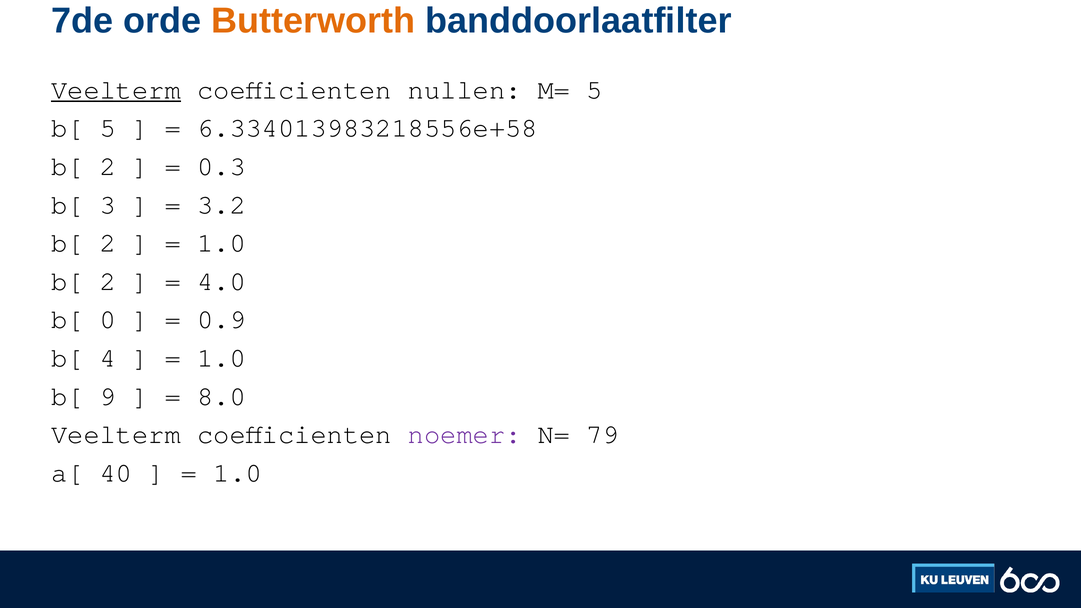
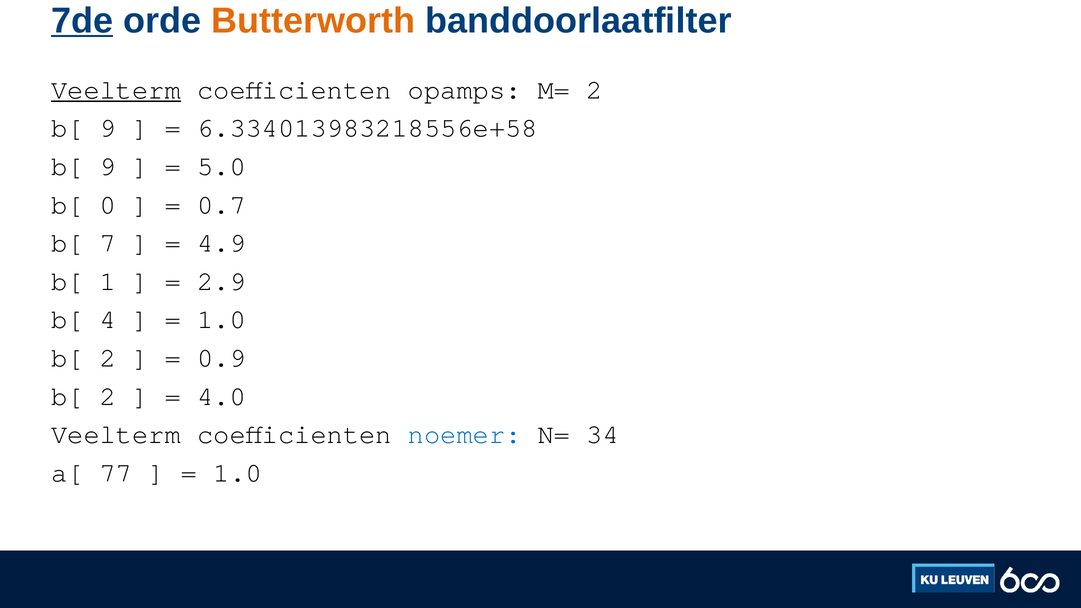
7de underline: none -> present (82, 21)
nullen: nullen -> opamps (465, 90)
M= 5: 5 -> 2 (594, 90)
5: 5 -> 9 (108, 128)
2: 2 -> 9 (108, 166)
0.3: 0.3 -> 5.0 (221, 166)
3: 3 -> 0 (108, 205)
3.2: 3.2 -> 0.7 (221, 205)
2: 2 -> 7 (108, 243)
1.0: 1.0 -> 4.9 (221, 243)
2: 2 -> 1 (108, 281)
4.0: 4.0 -> 2.9 (221, 281)
0: 0 -> 4 (108, 320)
0.9: 0.9 -> 1.0 (221, 320)
4: 4 -> 2 (108, 358)
1.0: 1.0 -> 0.9 (221, 358)
9: 9 -> 2 (108, 396)
8.0: 8.0 -> 4.0 (221, 396)
noemer colour: purple -> blue (465, 434)
79: 79 -> 34 (603, 434)
40: 40 -> 77 (116, 473)
